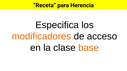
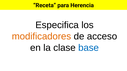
base colour: orange -> blue (89, 48)
